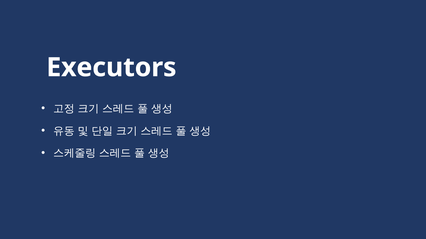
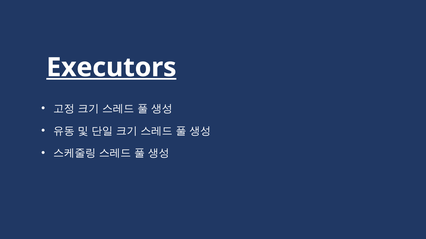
Executors underline: none -> present (111, 68)
